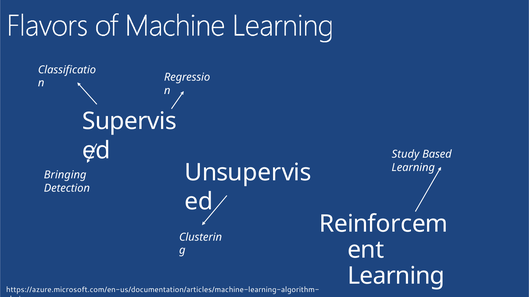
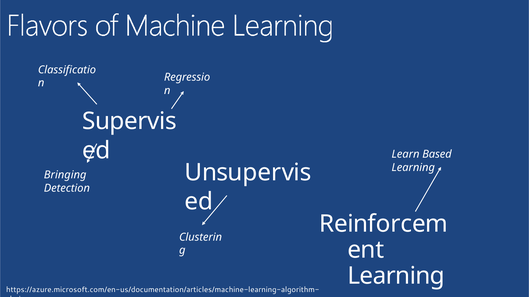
Study: Study -> Learn (406, 155)
